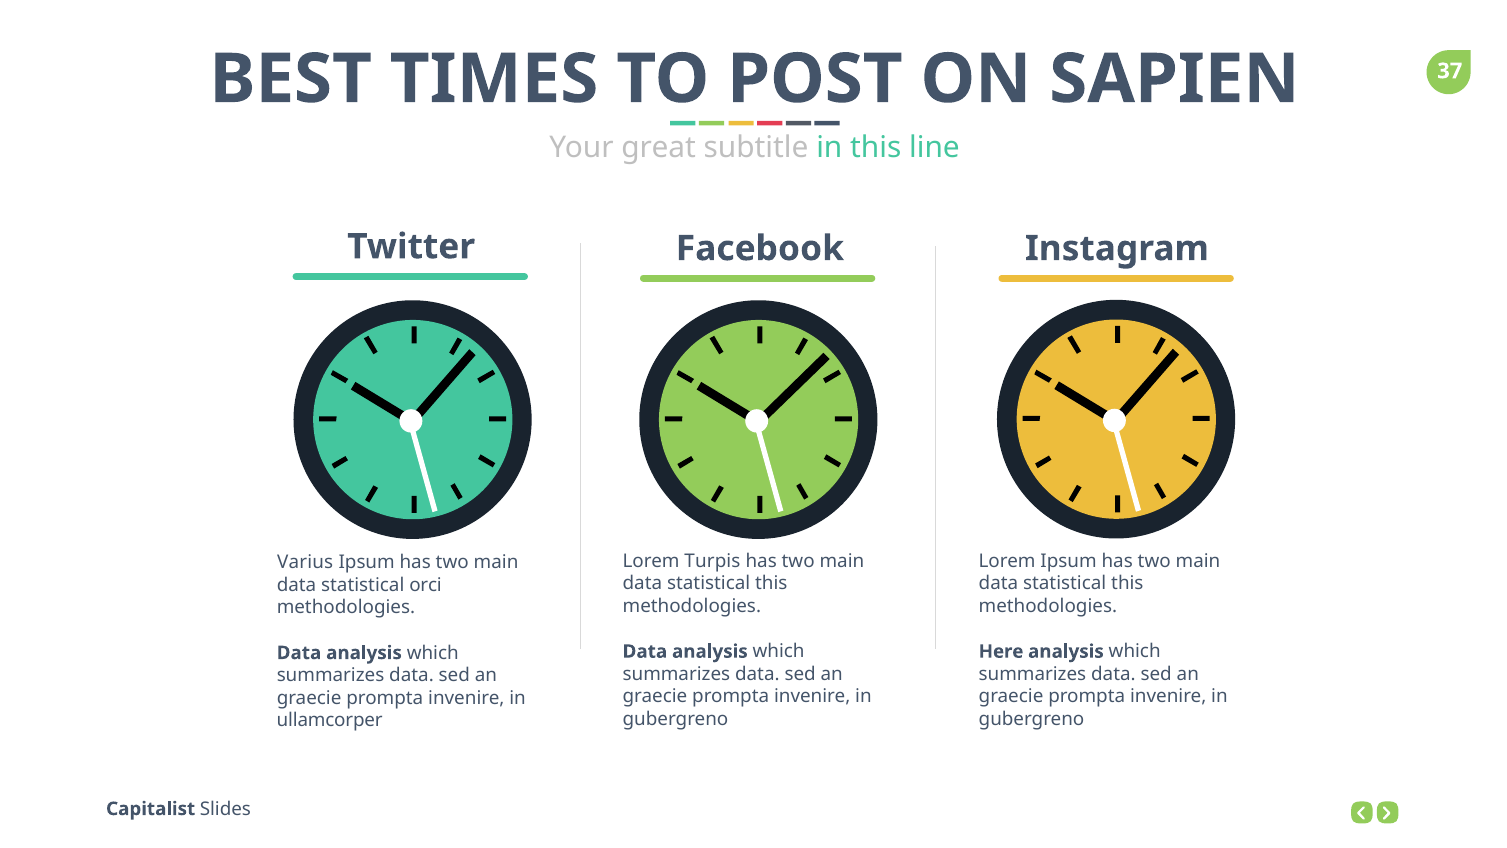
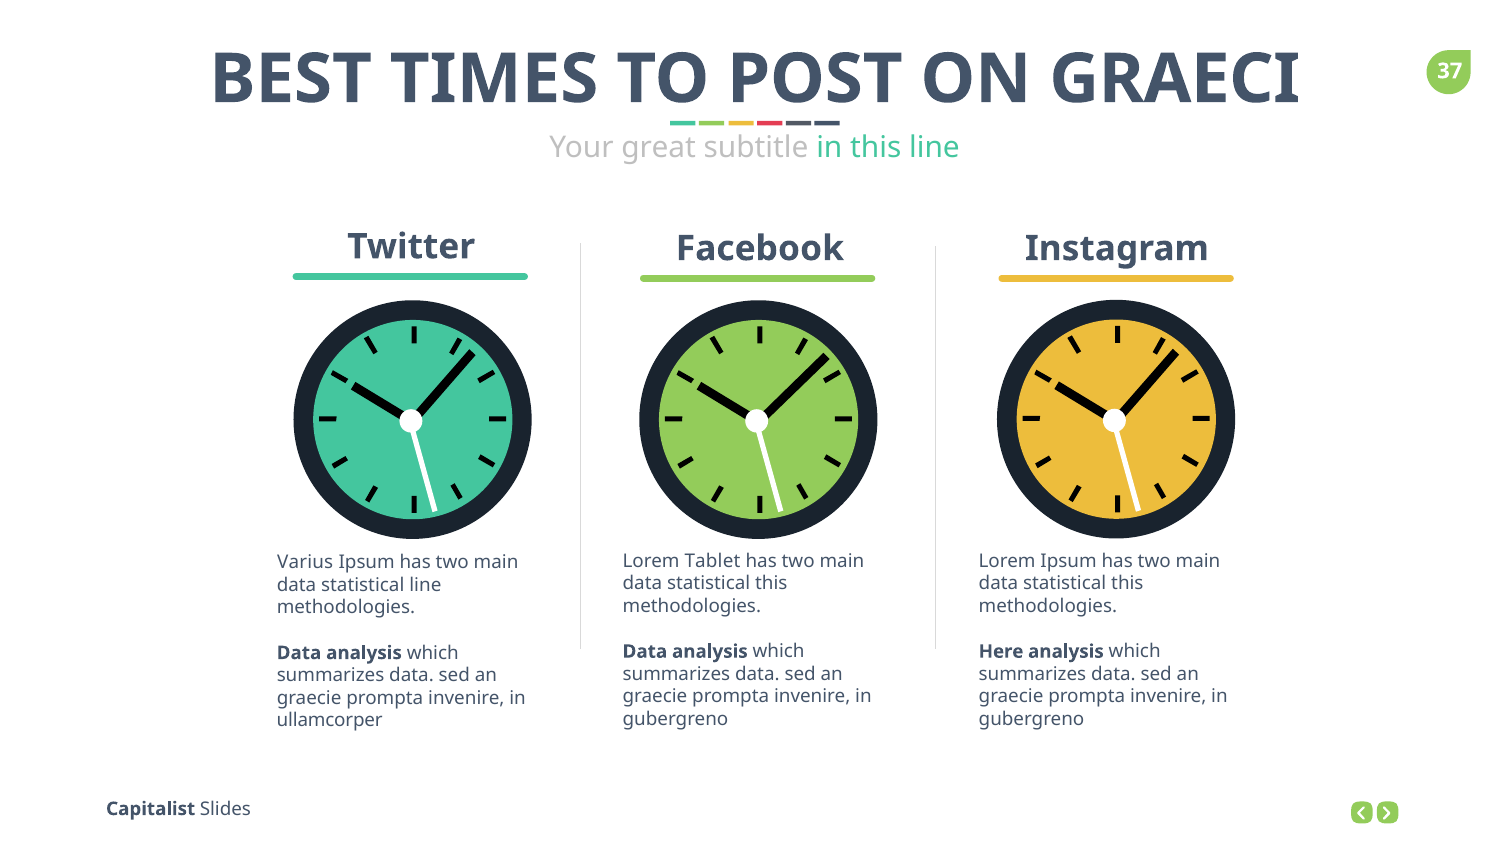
SAPIEN: SAPIEN -> GRAECI (1175, 79)
Turpis: Turpis -> Tablet (712, 561)
statistical orci: orci -> line (425, 585)
